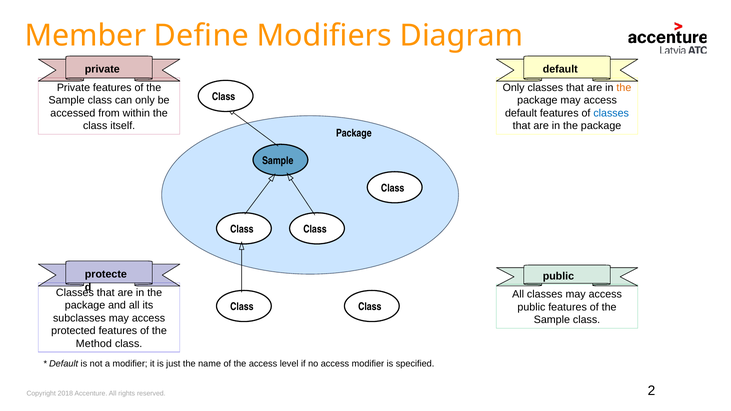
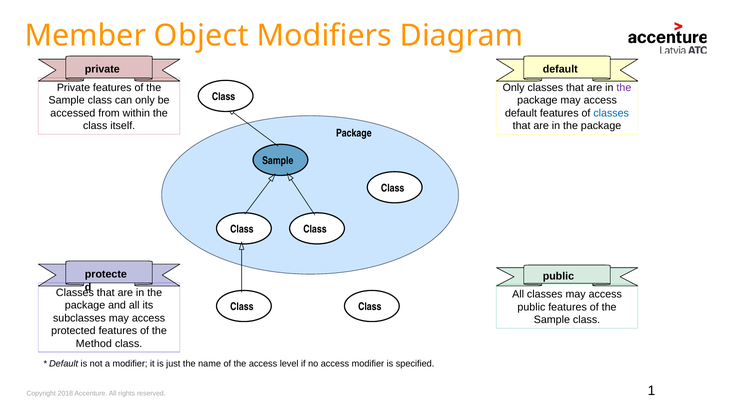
Define: Define -> Object (201, 36)
the colour: orange -> purple (624, 88)
2: 2 -> 1 (651, 391)
